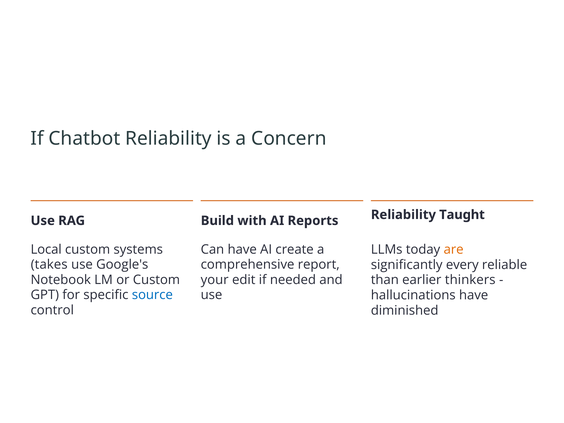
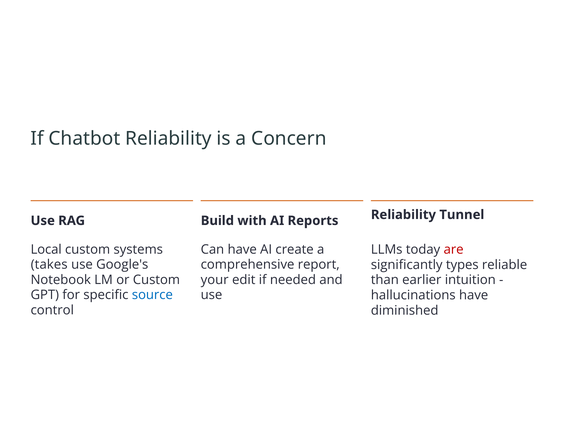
Taught: Taught -> Tunnel (462, 215)
are colour: orange -> red (454, 250)
every: every -> types (462, 265)
thinkers: thinkers -> intuition (470, 280)
